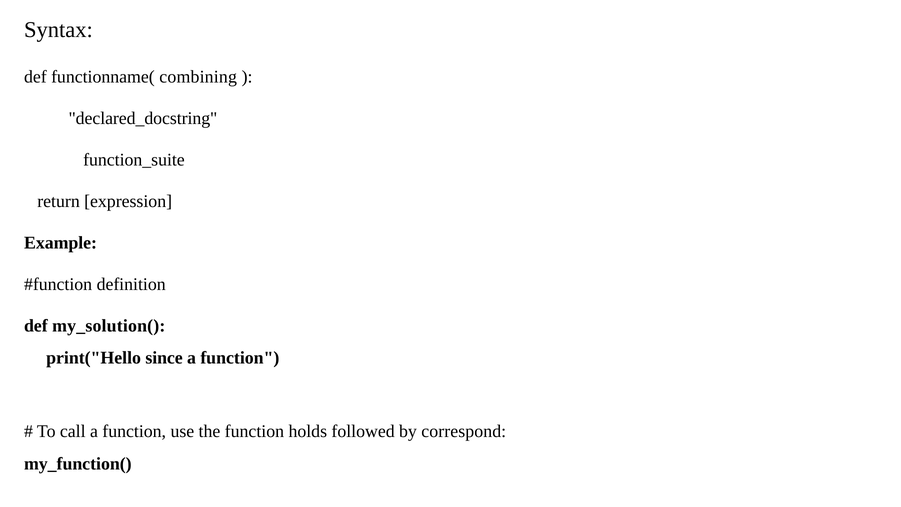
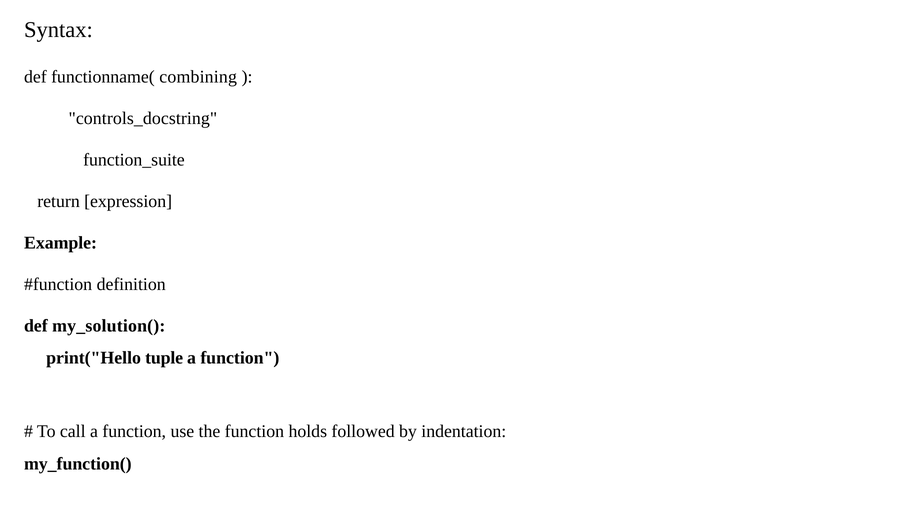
declared_docstring: declared_docstring -> controls_docstring (143, 118)
since: since -> tuple (164, 358)
correspond: correspond -> indentation (464, 431)
